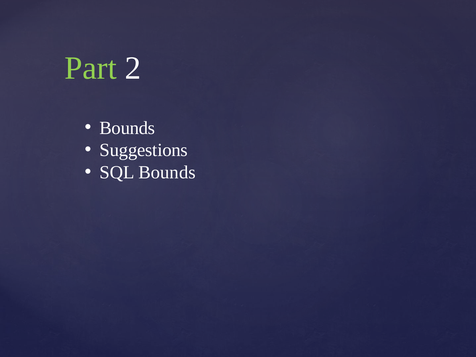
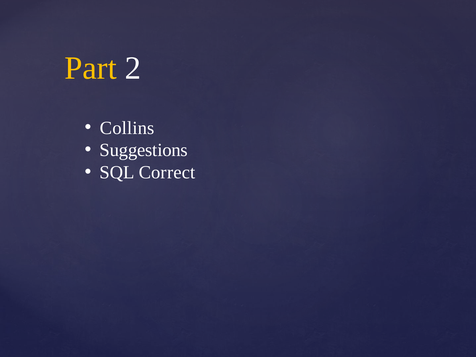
Part colour: light green -> yellow (91, 68)
Bounds: Bounds -> Collins (127, 128)
SQL Bounds: Bounds -> Correct (167, 172)
